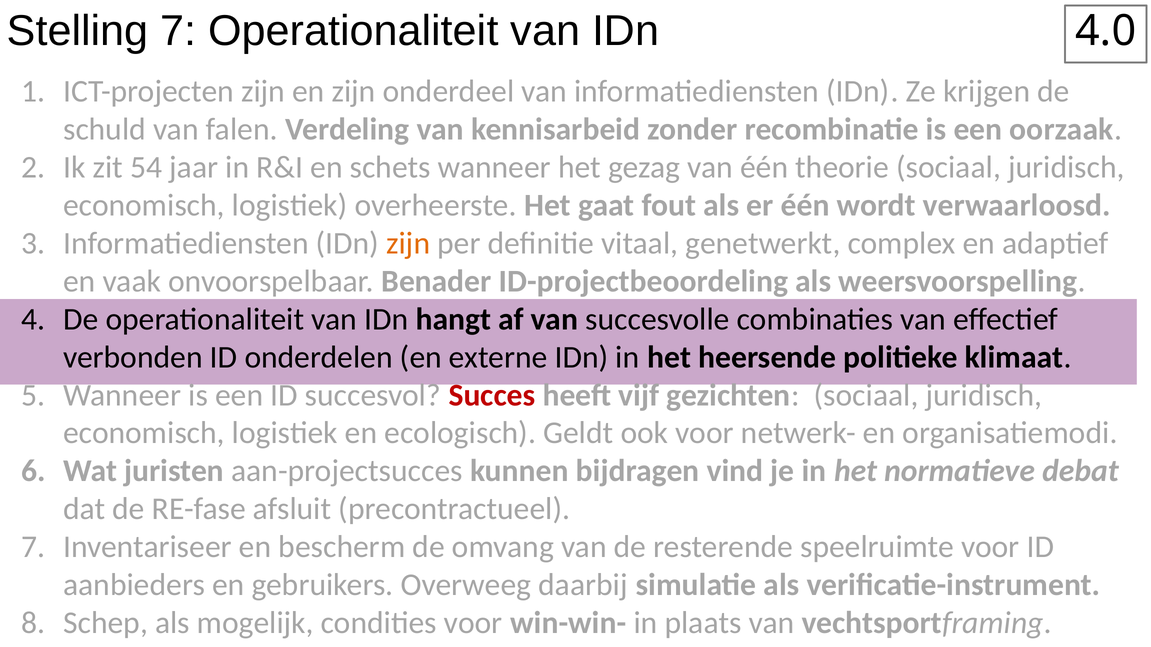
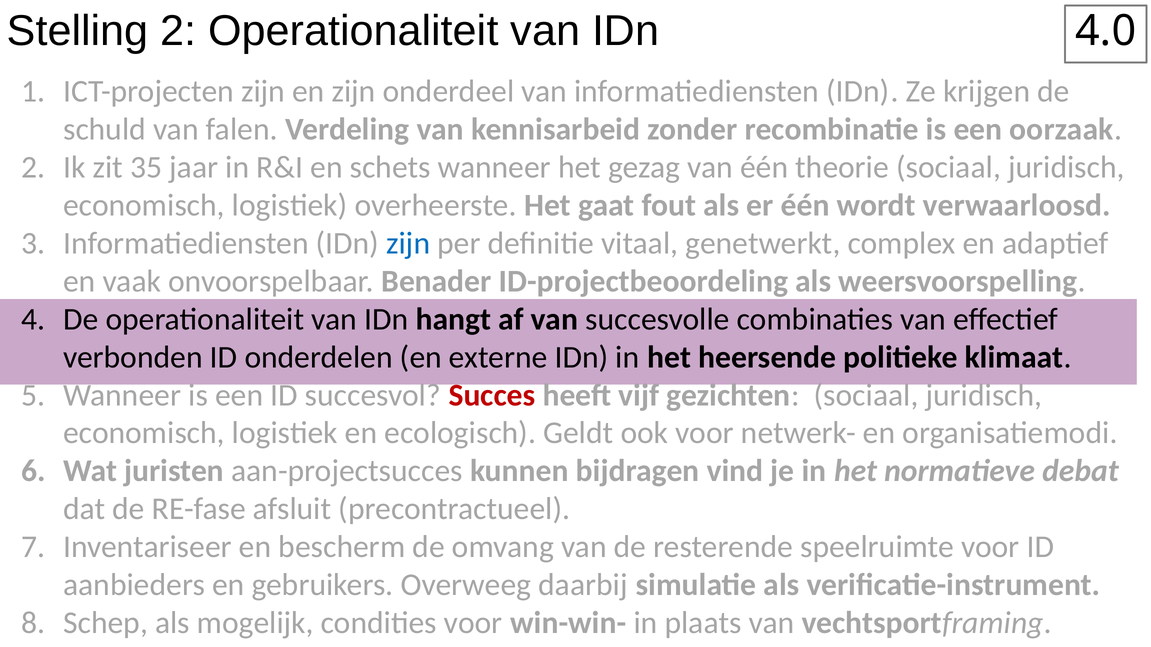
Stelling 7: 7 -> 2 (178, 31)
54: 54 -> 35 (146, 168)
zijn colour: orange -> blue (408, 244)
